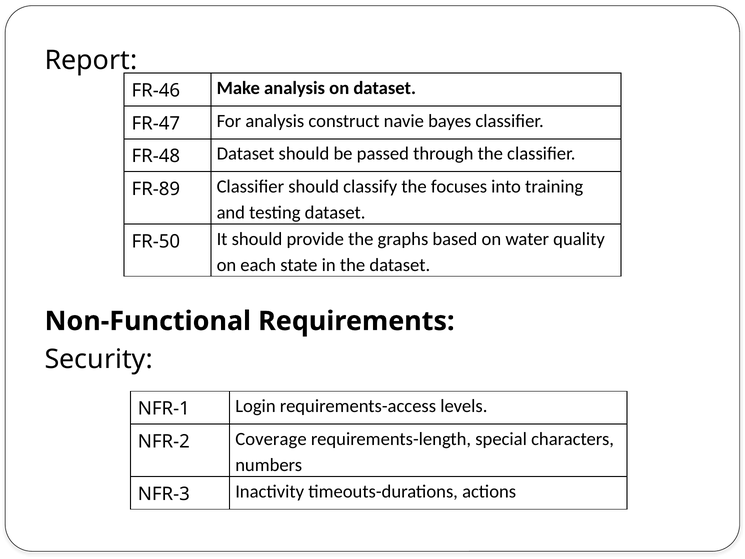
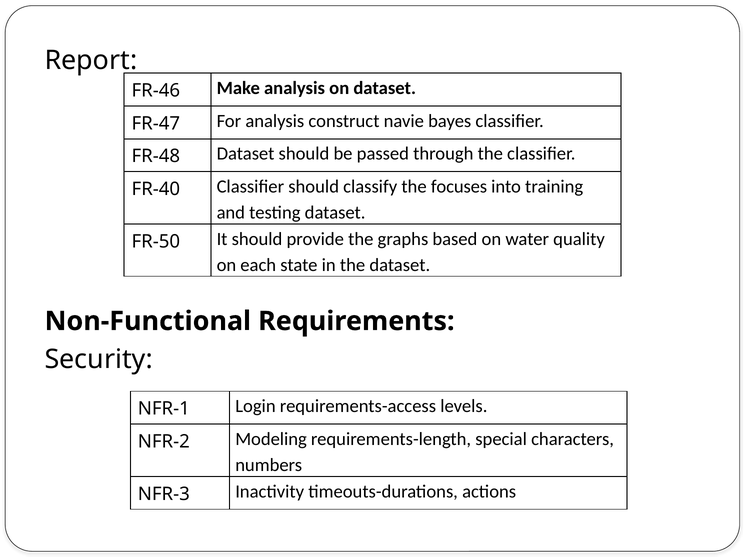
FR-89: FR-89 -> FR-40 (156, 189)
Coverage: Coverage -> Modeling (271, 439)
